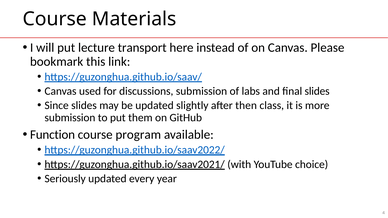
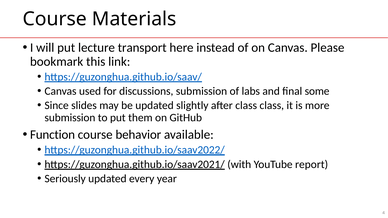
final slides: slides -> some (317, 91)
after then: then -> class (246, 106)
program: program -> behavior (138, 135)
choice: choice -> report (312, 165)
